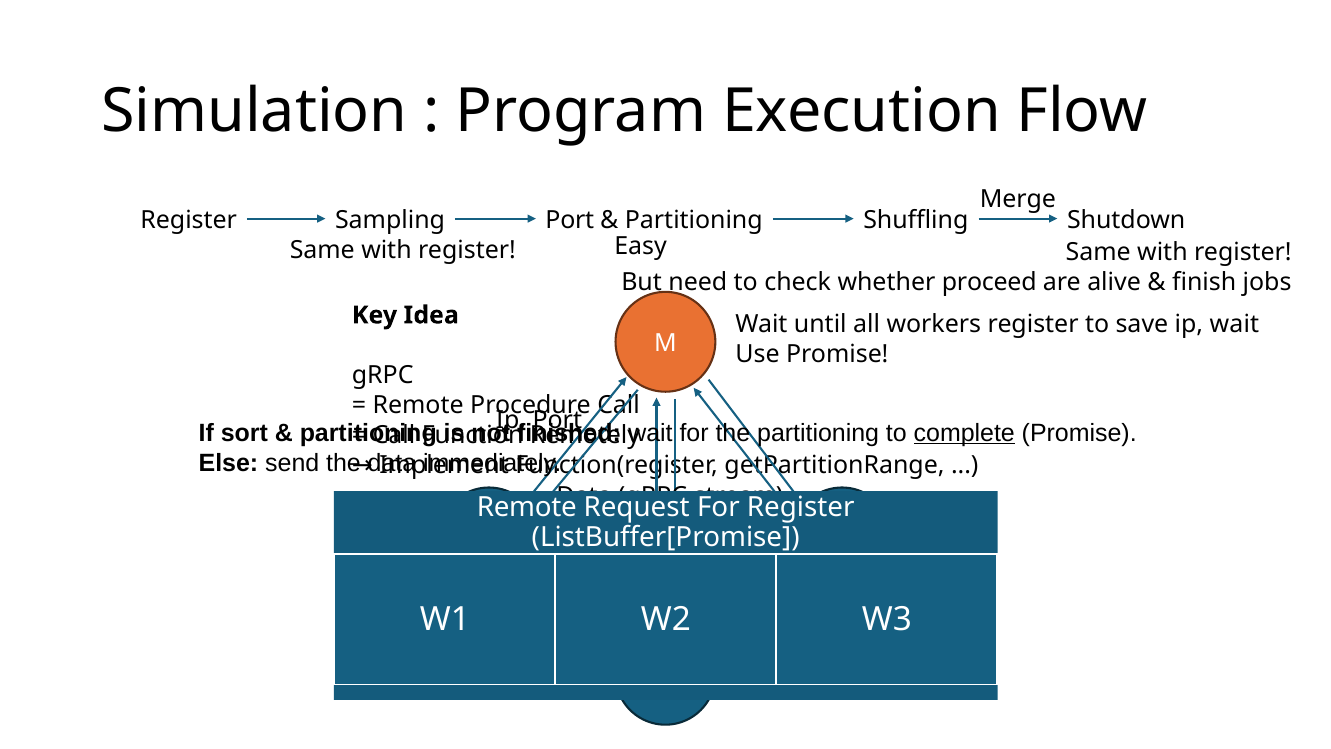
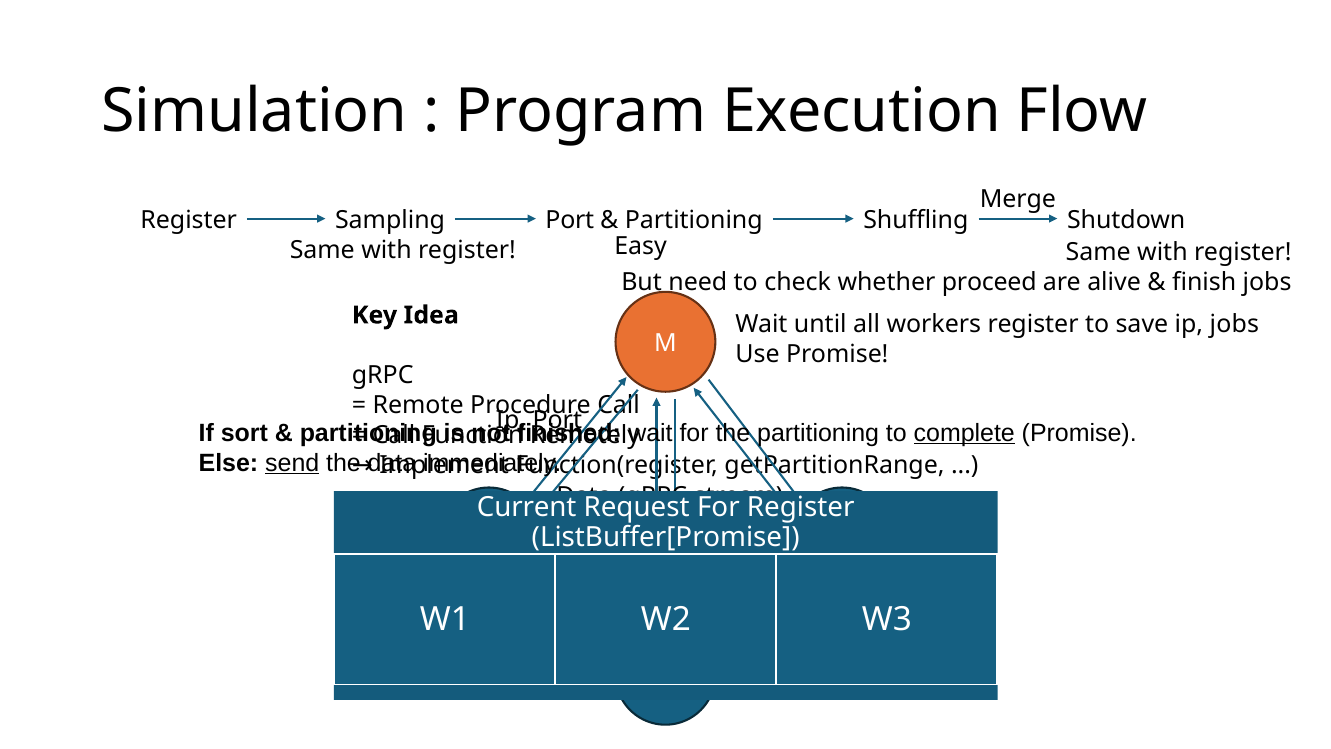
ip wait: wait -> jobs (1234, 324)
send underline: none -> present (292, 463)
Remote: Remote -> Current (527, 507)
